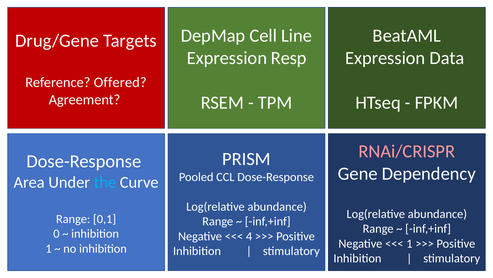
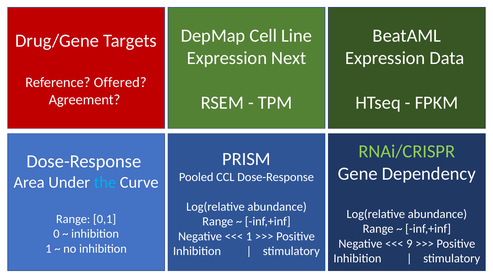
Resp: Resp -> Next (289, 58)
RNAi/CRISPR colour: pink -> light green (407, 151)
4: 4 -> 1 (249, 236)
1: 1 -> 9 (409, 243)
